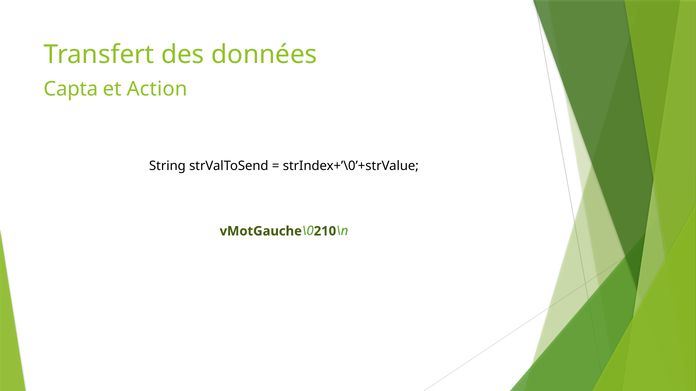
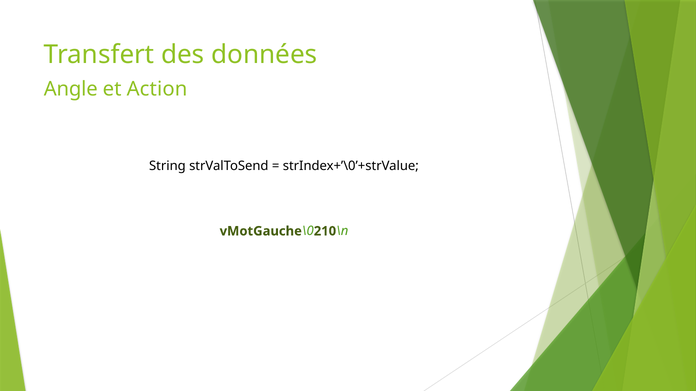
Capta: Capta -> Angle (71, 89)
